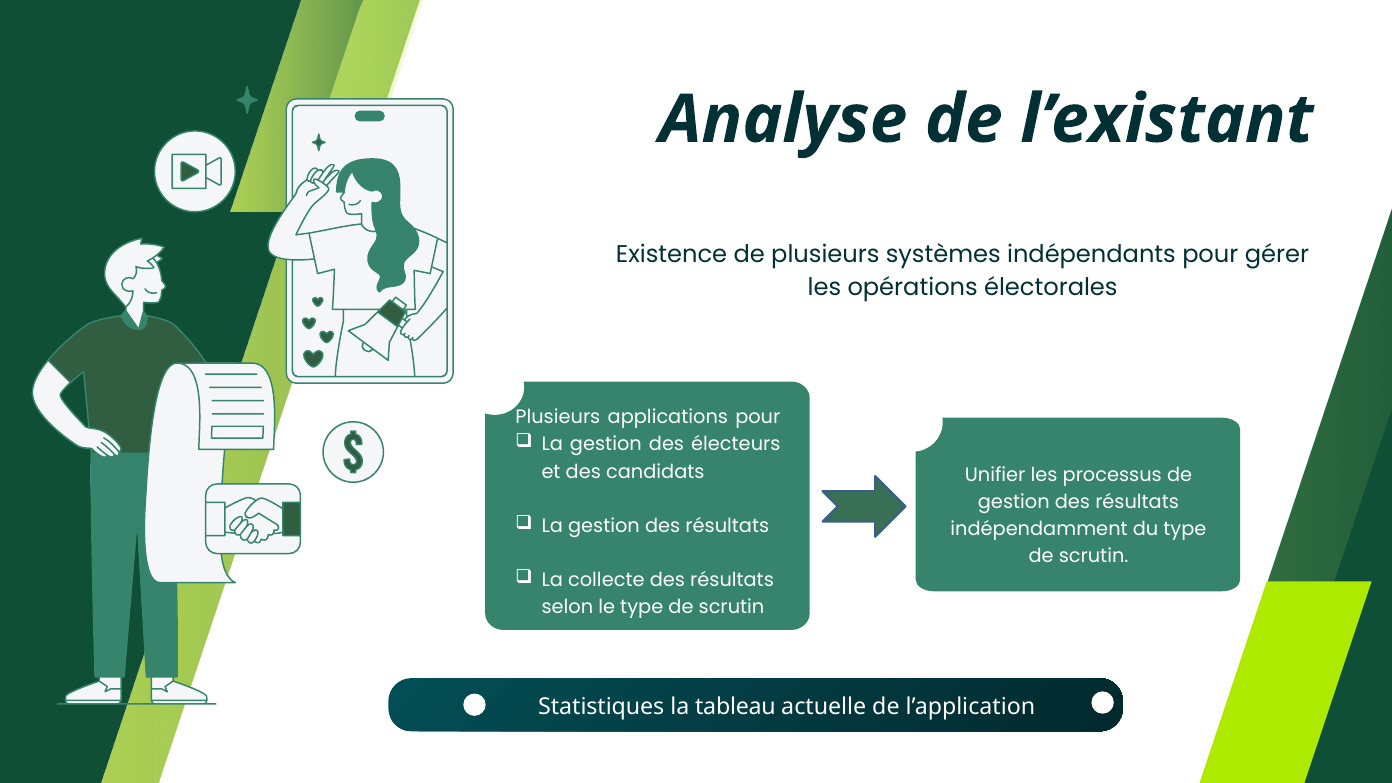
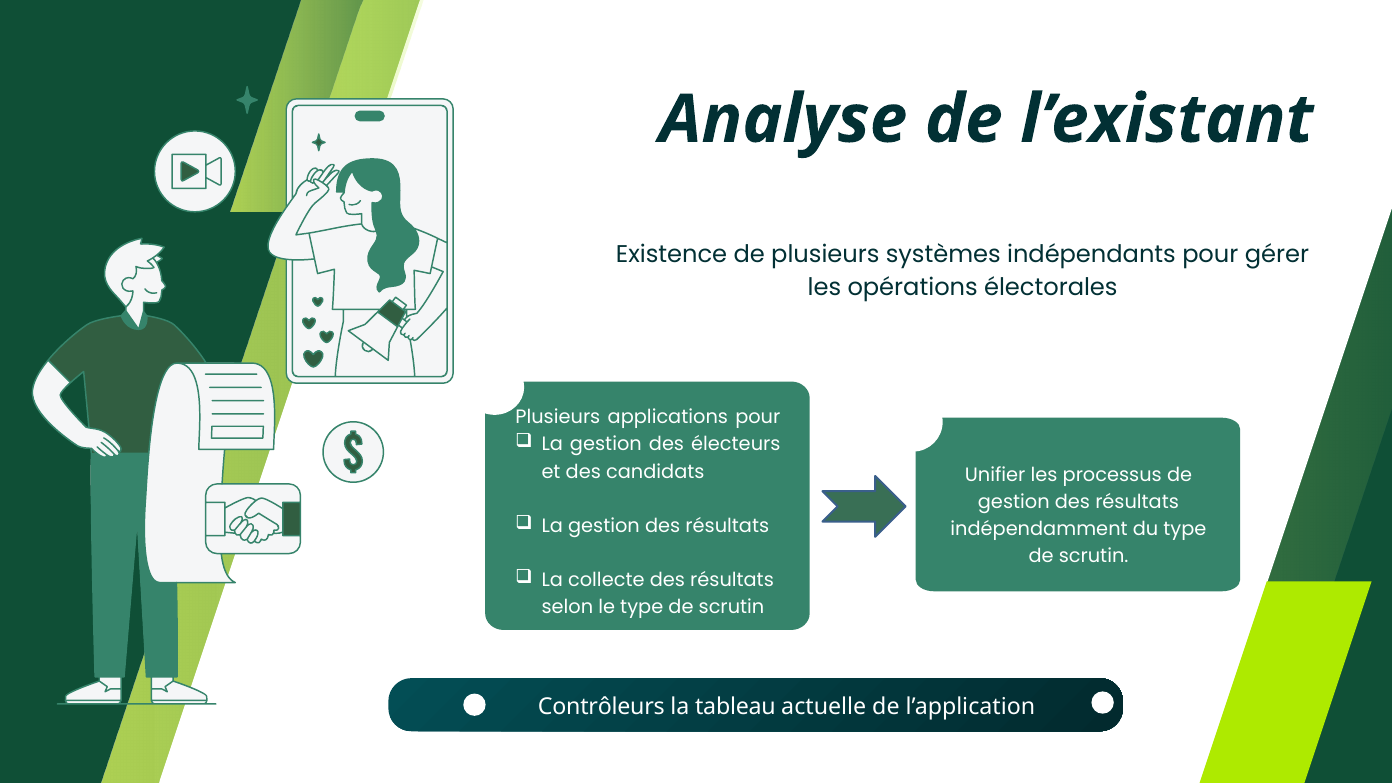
Statistiques: Statistiques -> Contrôleurs (601, 707)
